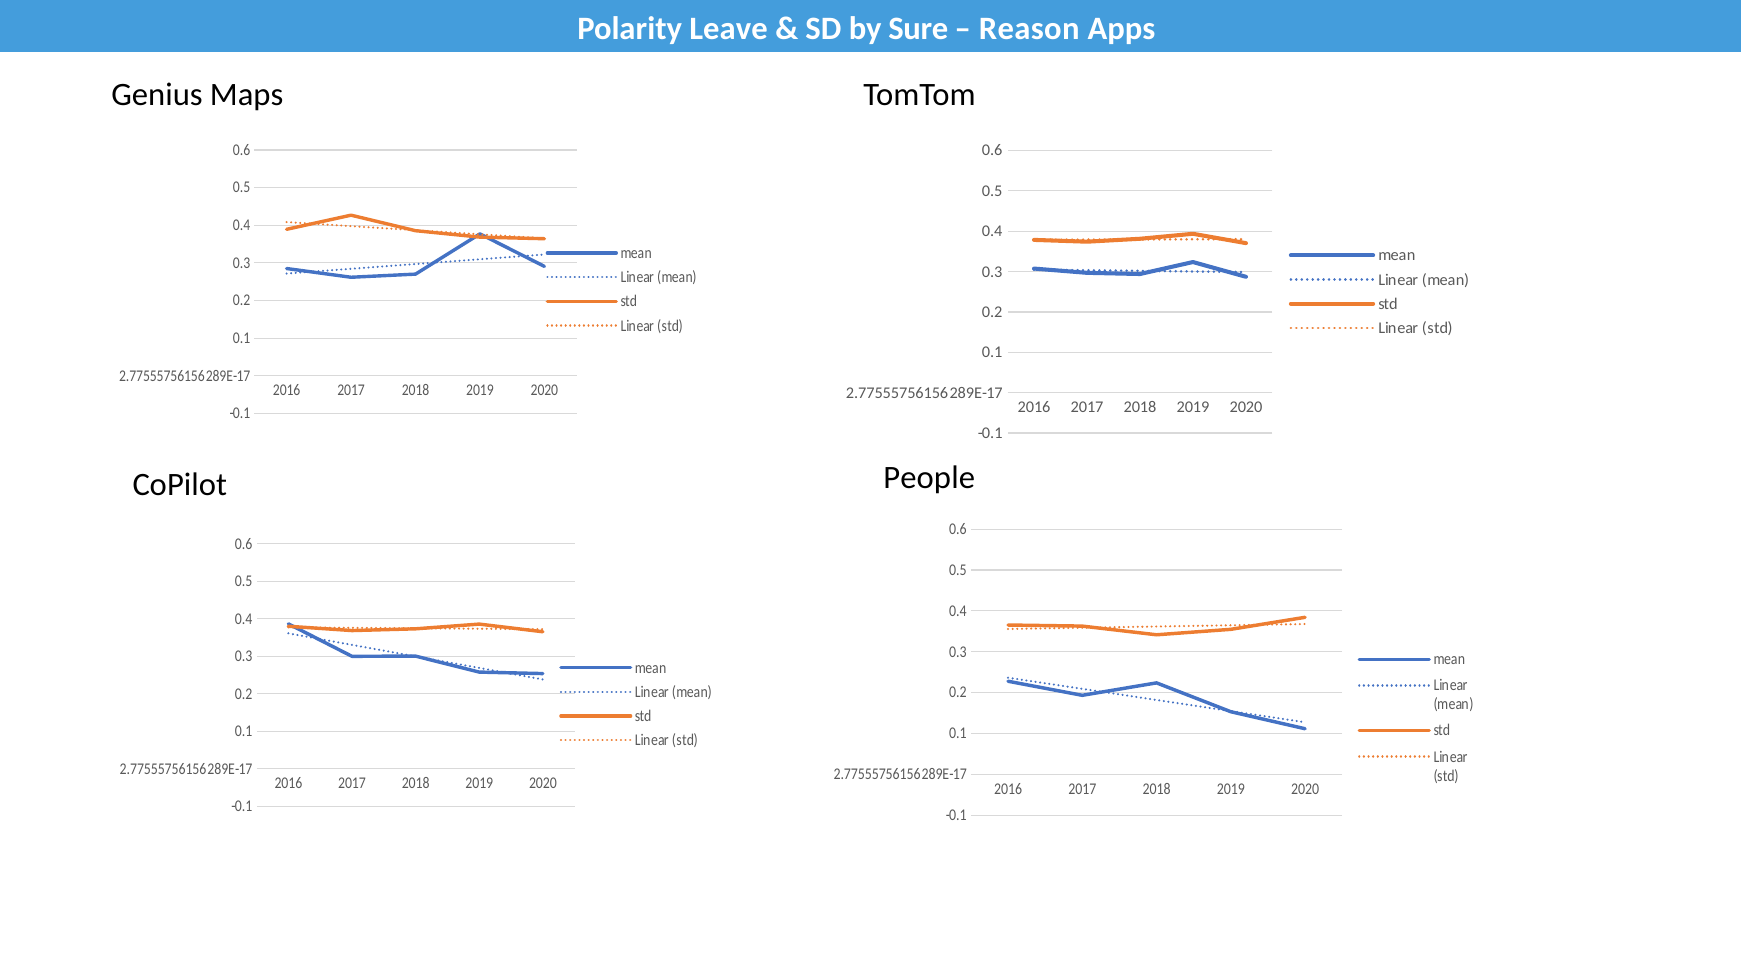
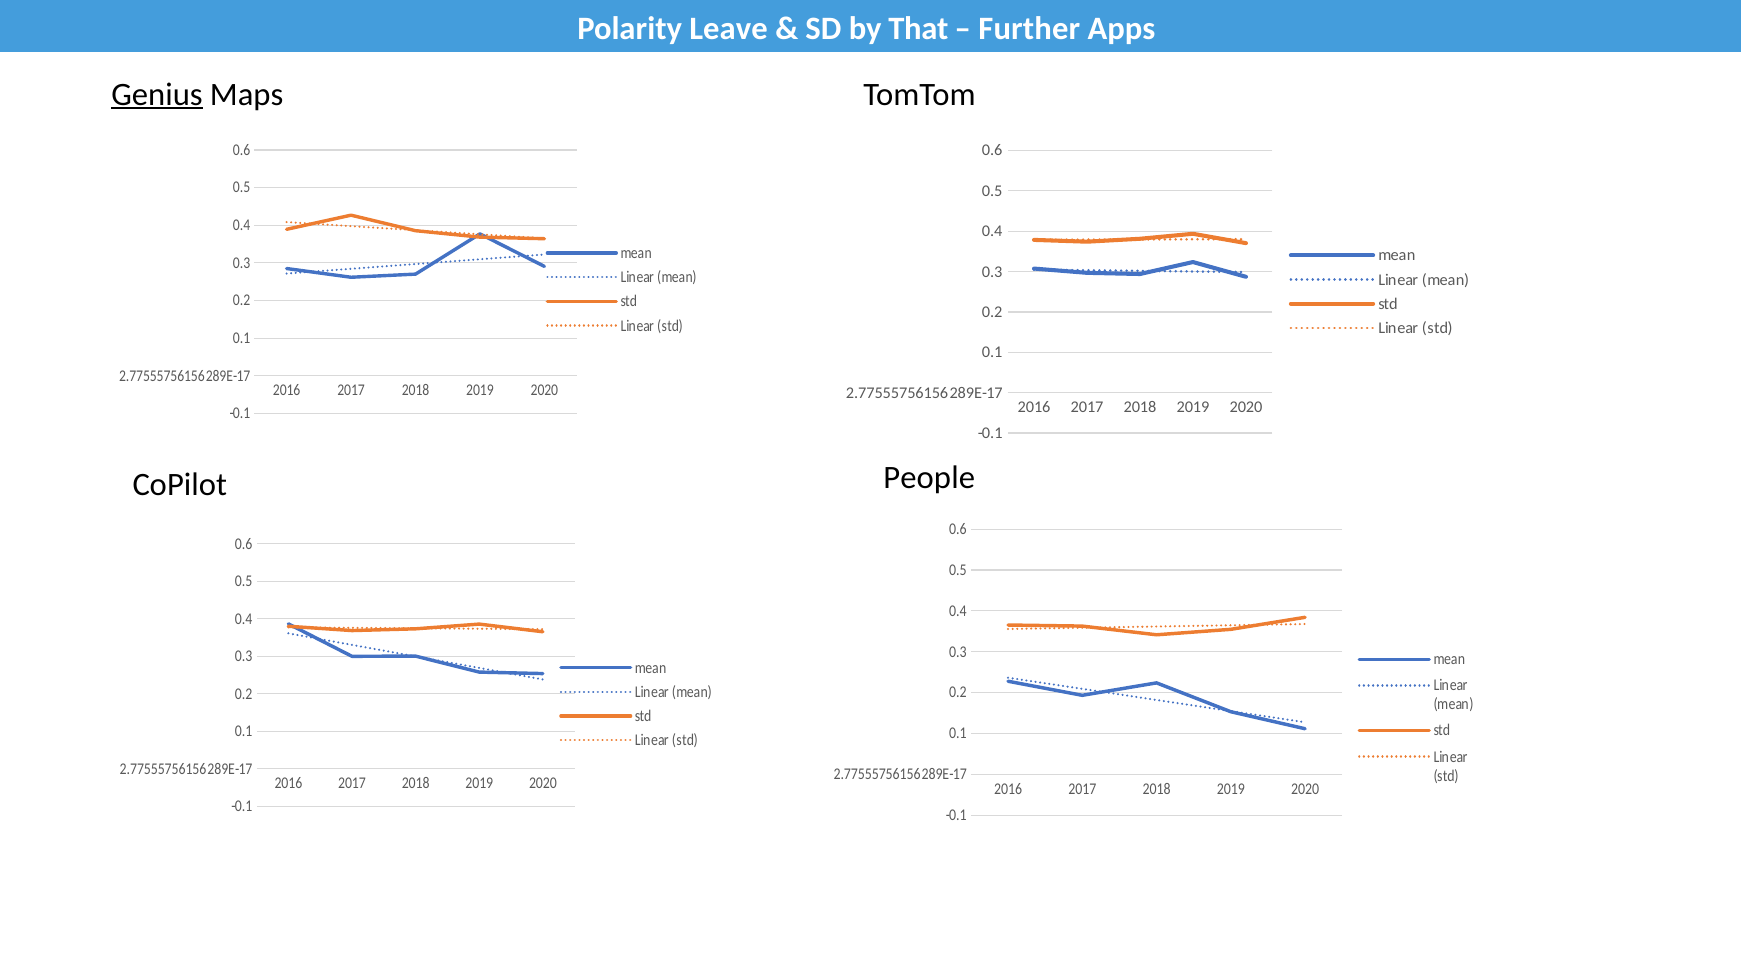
Sure: Sure -> That (918, 28)
Reason: Reason -> Further (1029, 28)
Genius underline: none -> present (157, 94)
